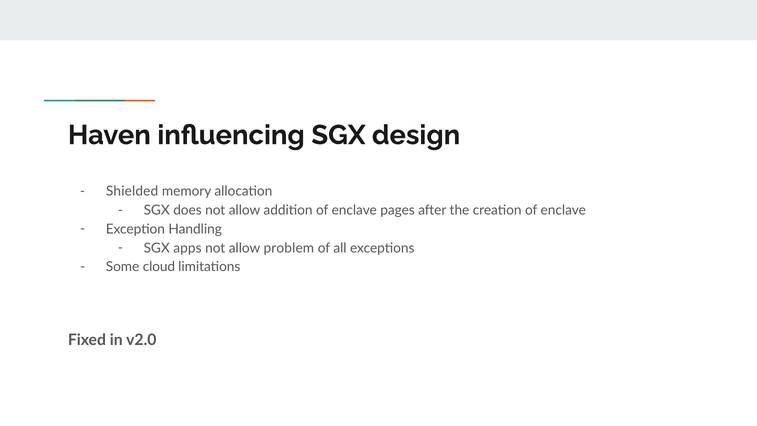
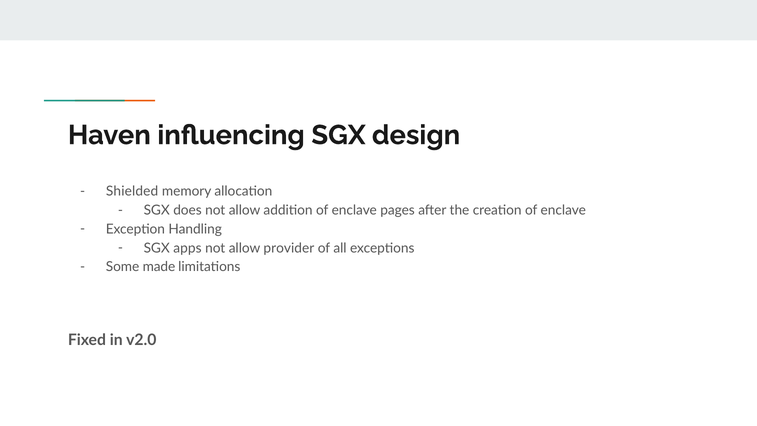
problem: problem -> provider (289, 248)
cloud: cloud -> made (159, 267)
